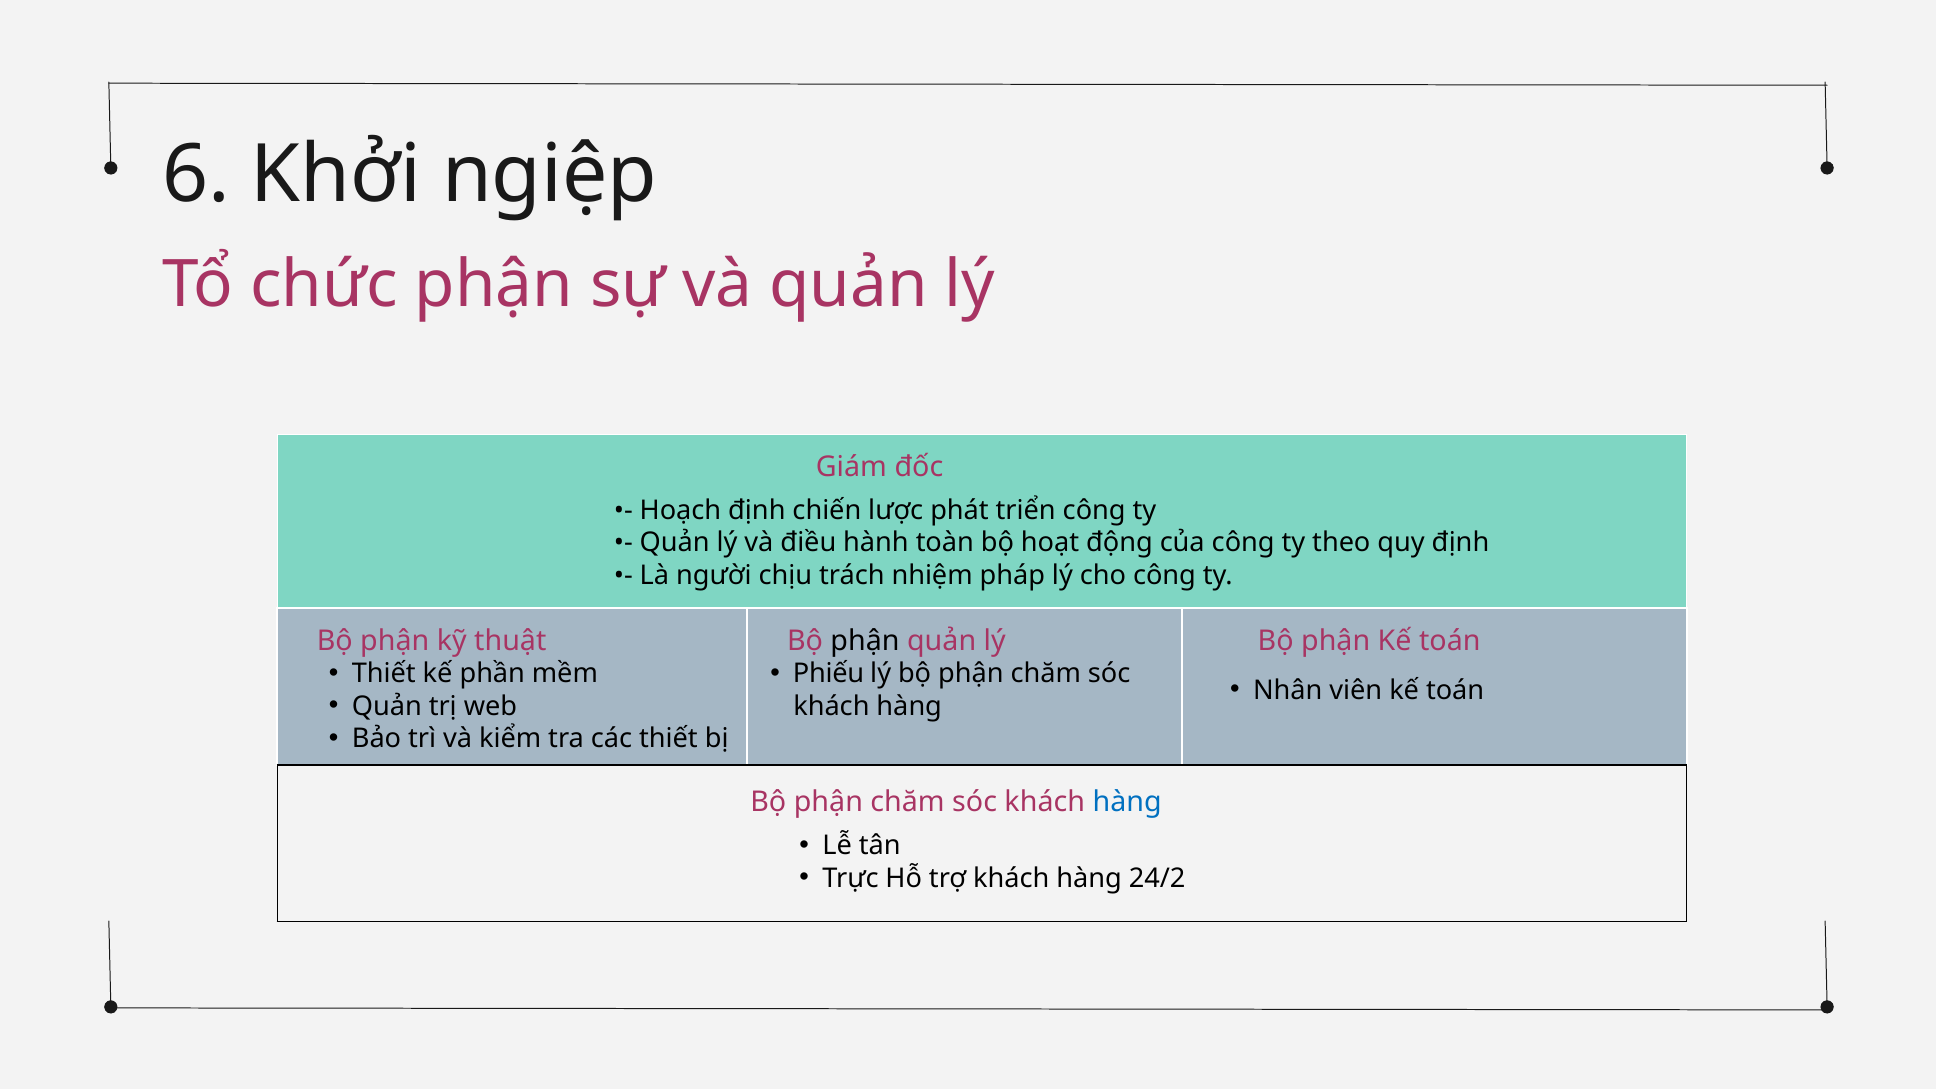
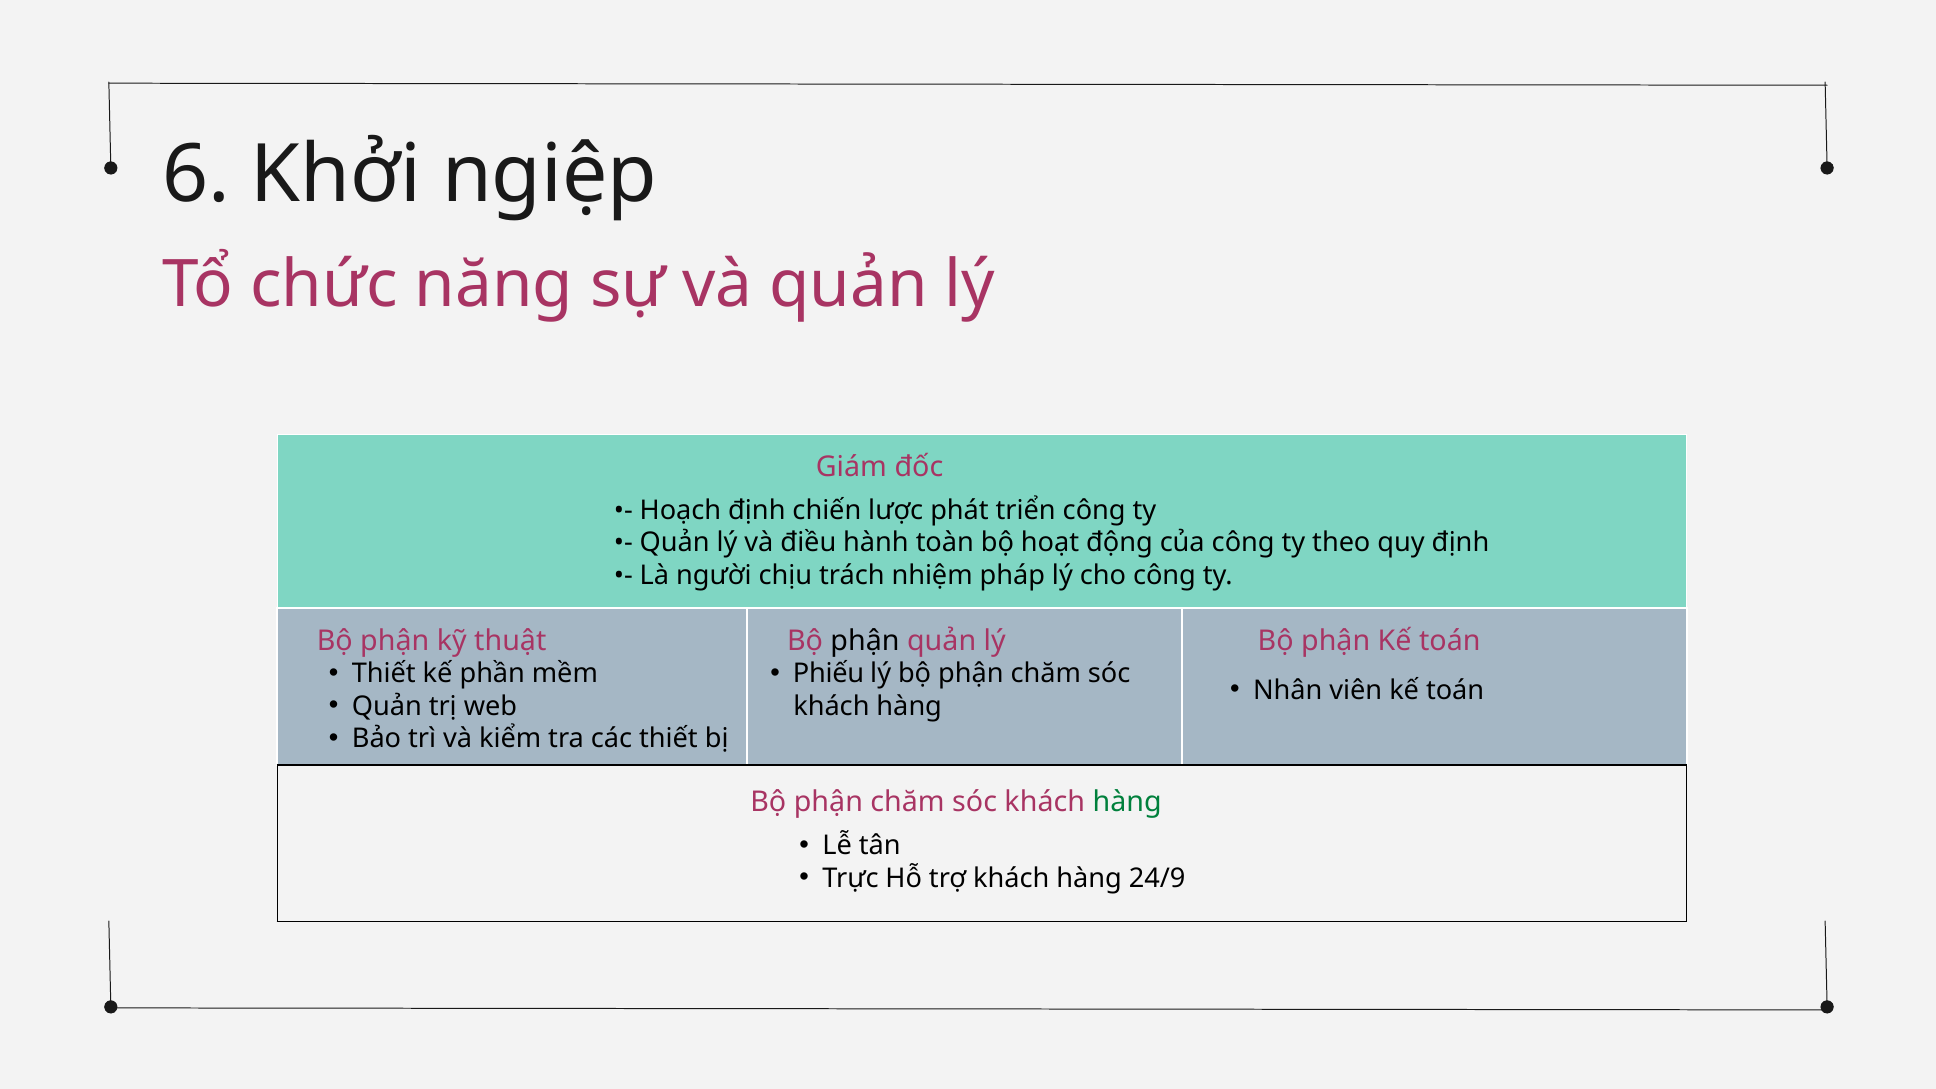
chức phận: phận -> năng (494, 285)
hàng colour: blue -> green (1127, 802)
24/2: 24/2 -> 24/9 (1157, 878)
